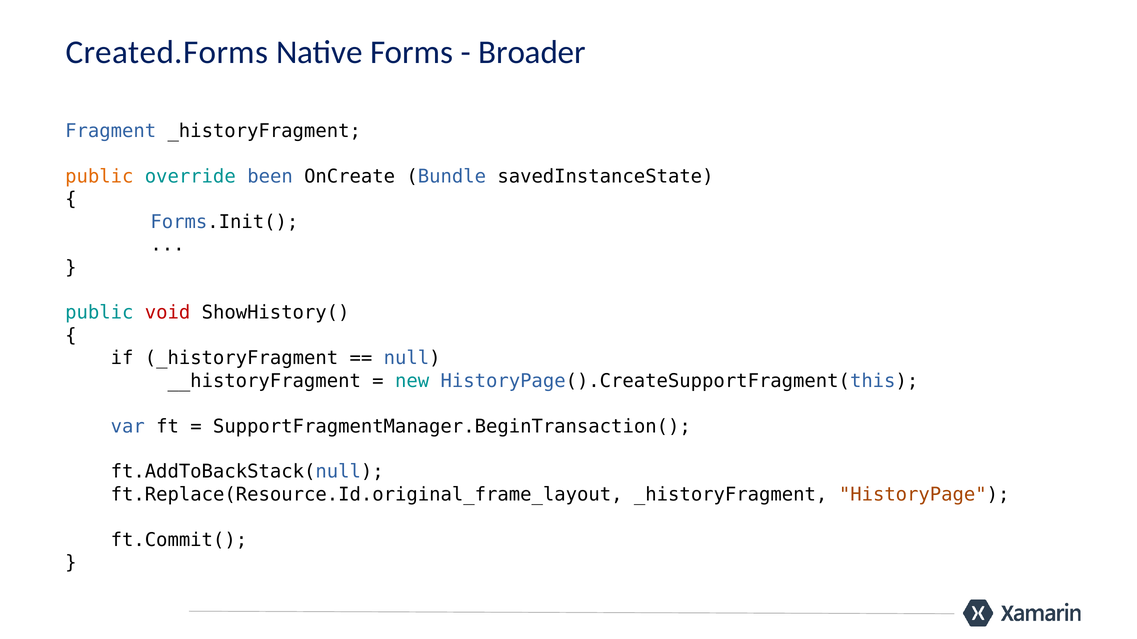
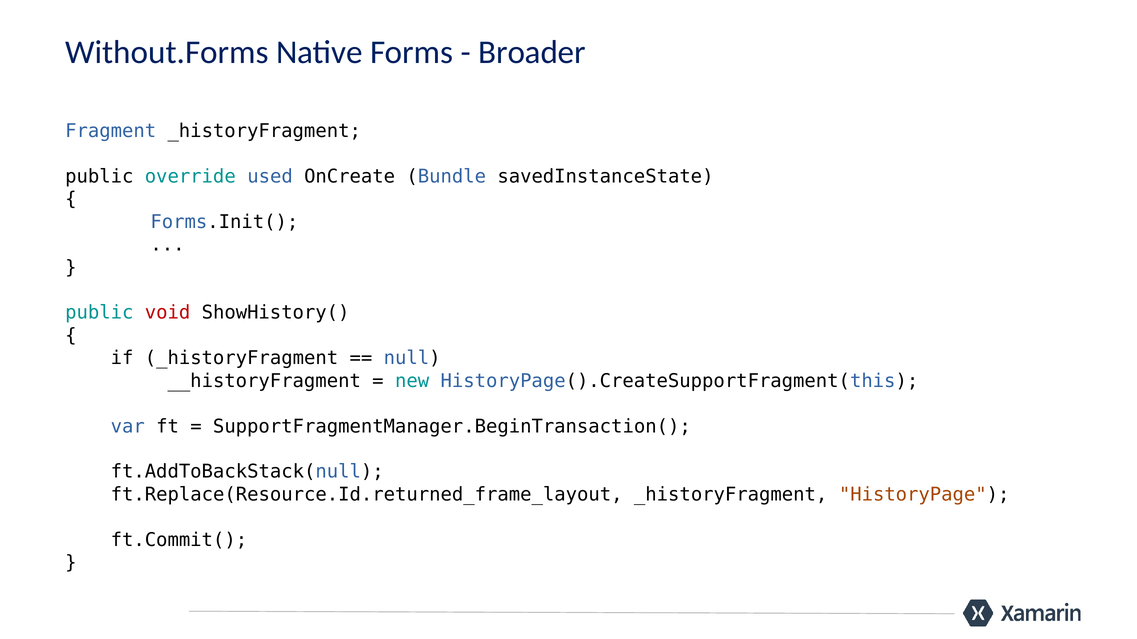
Created.Forms: Created.Forms -> Without.Forms (167, 53)
public colour: orange -> black (99, 177)
been: been -> used (270, 177)
ft.Replace(Resource.Id.original_frame_layout: ft.Replace(Resource.Id.original_frame_layout -> ft.Replace(Resource.Id.returned_frame_layout (367, 495)
